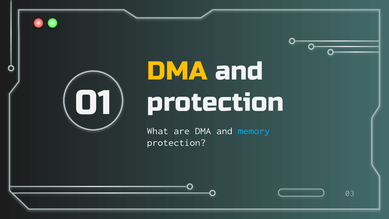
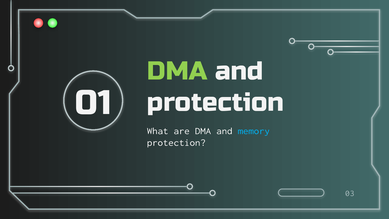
DMA colour: yellow -> light green (177, 71)
